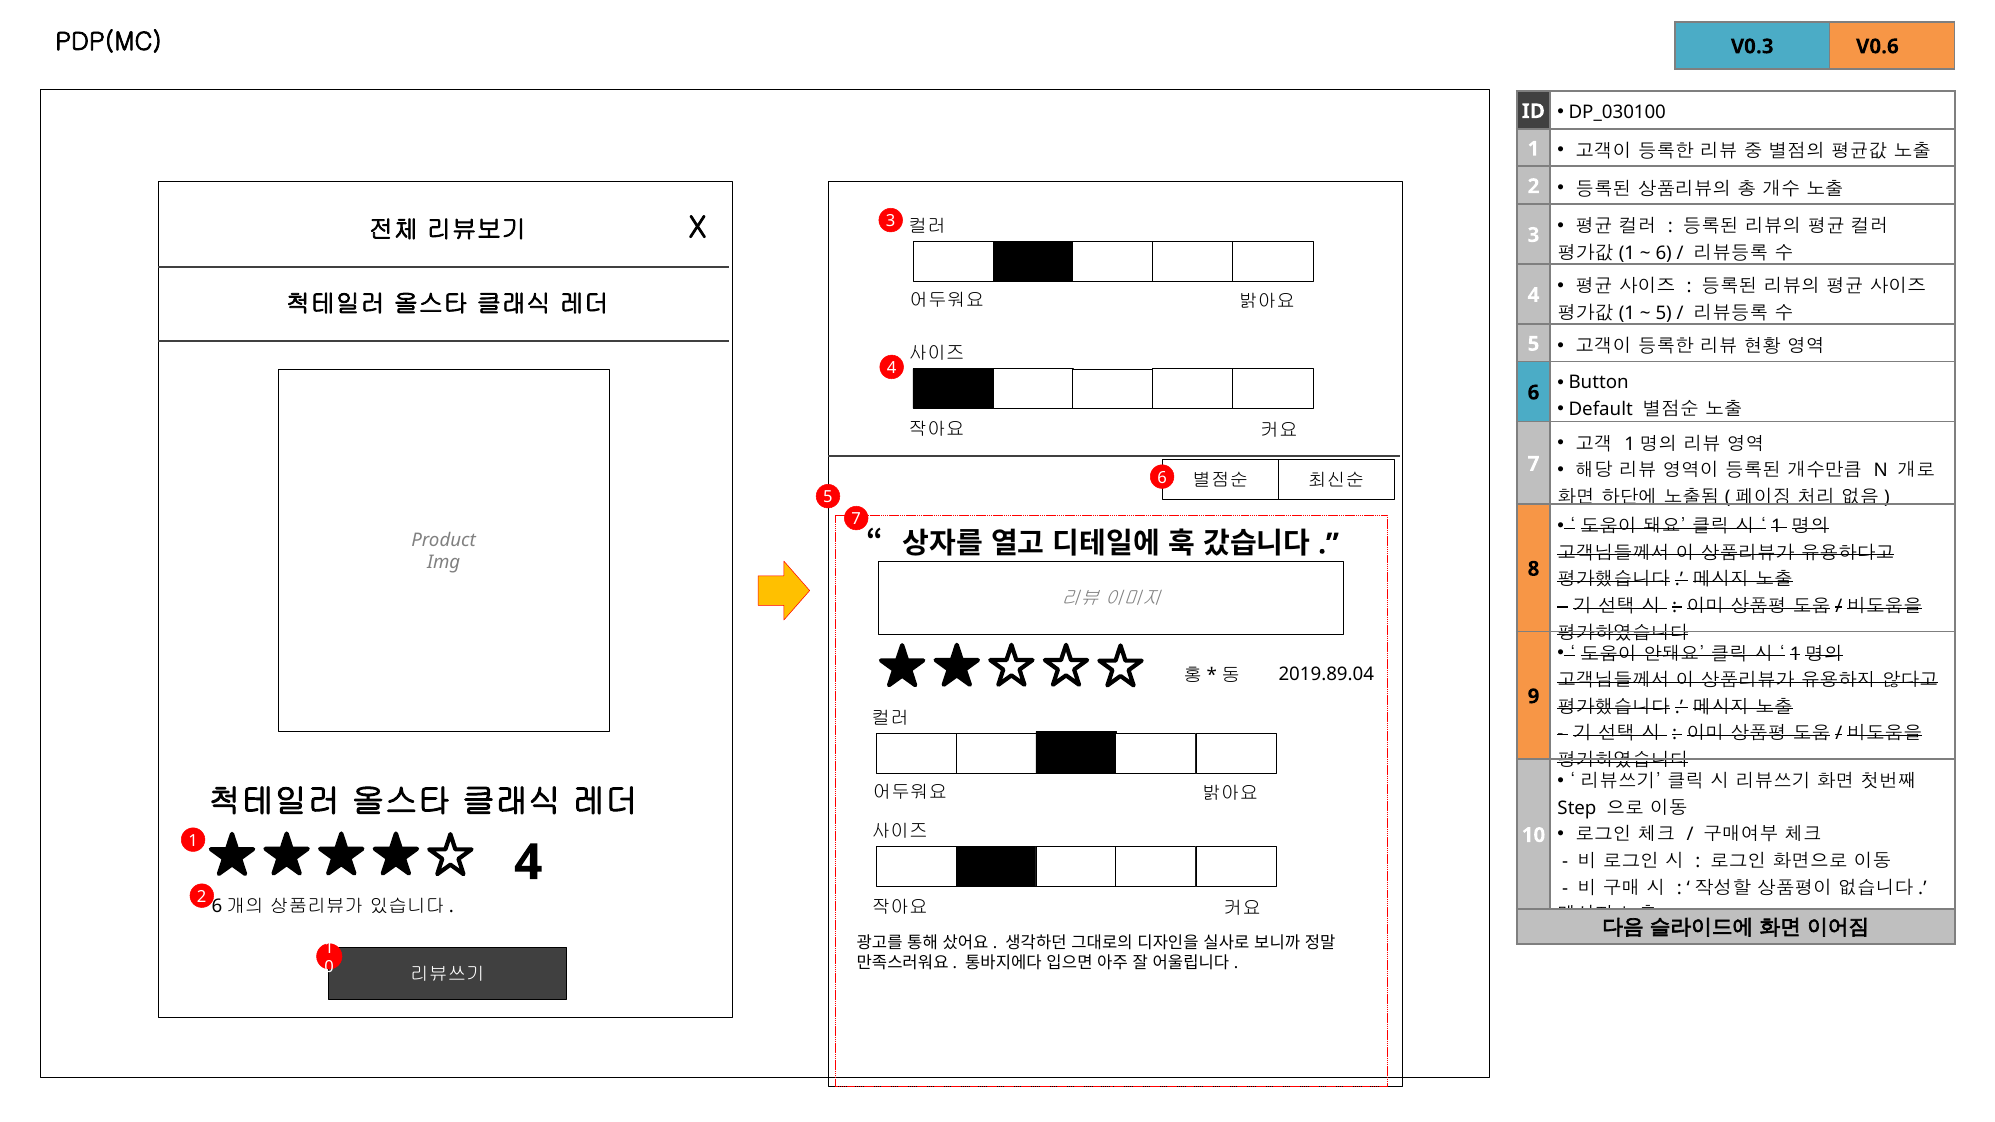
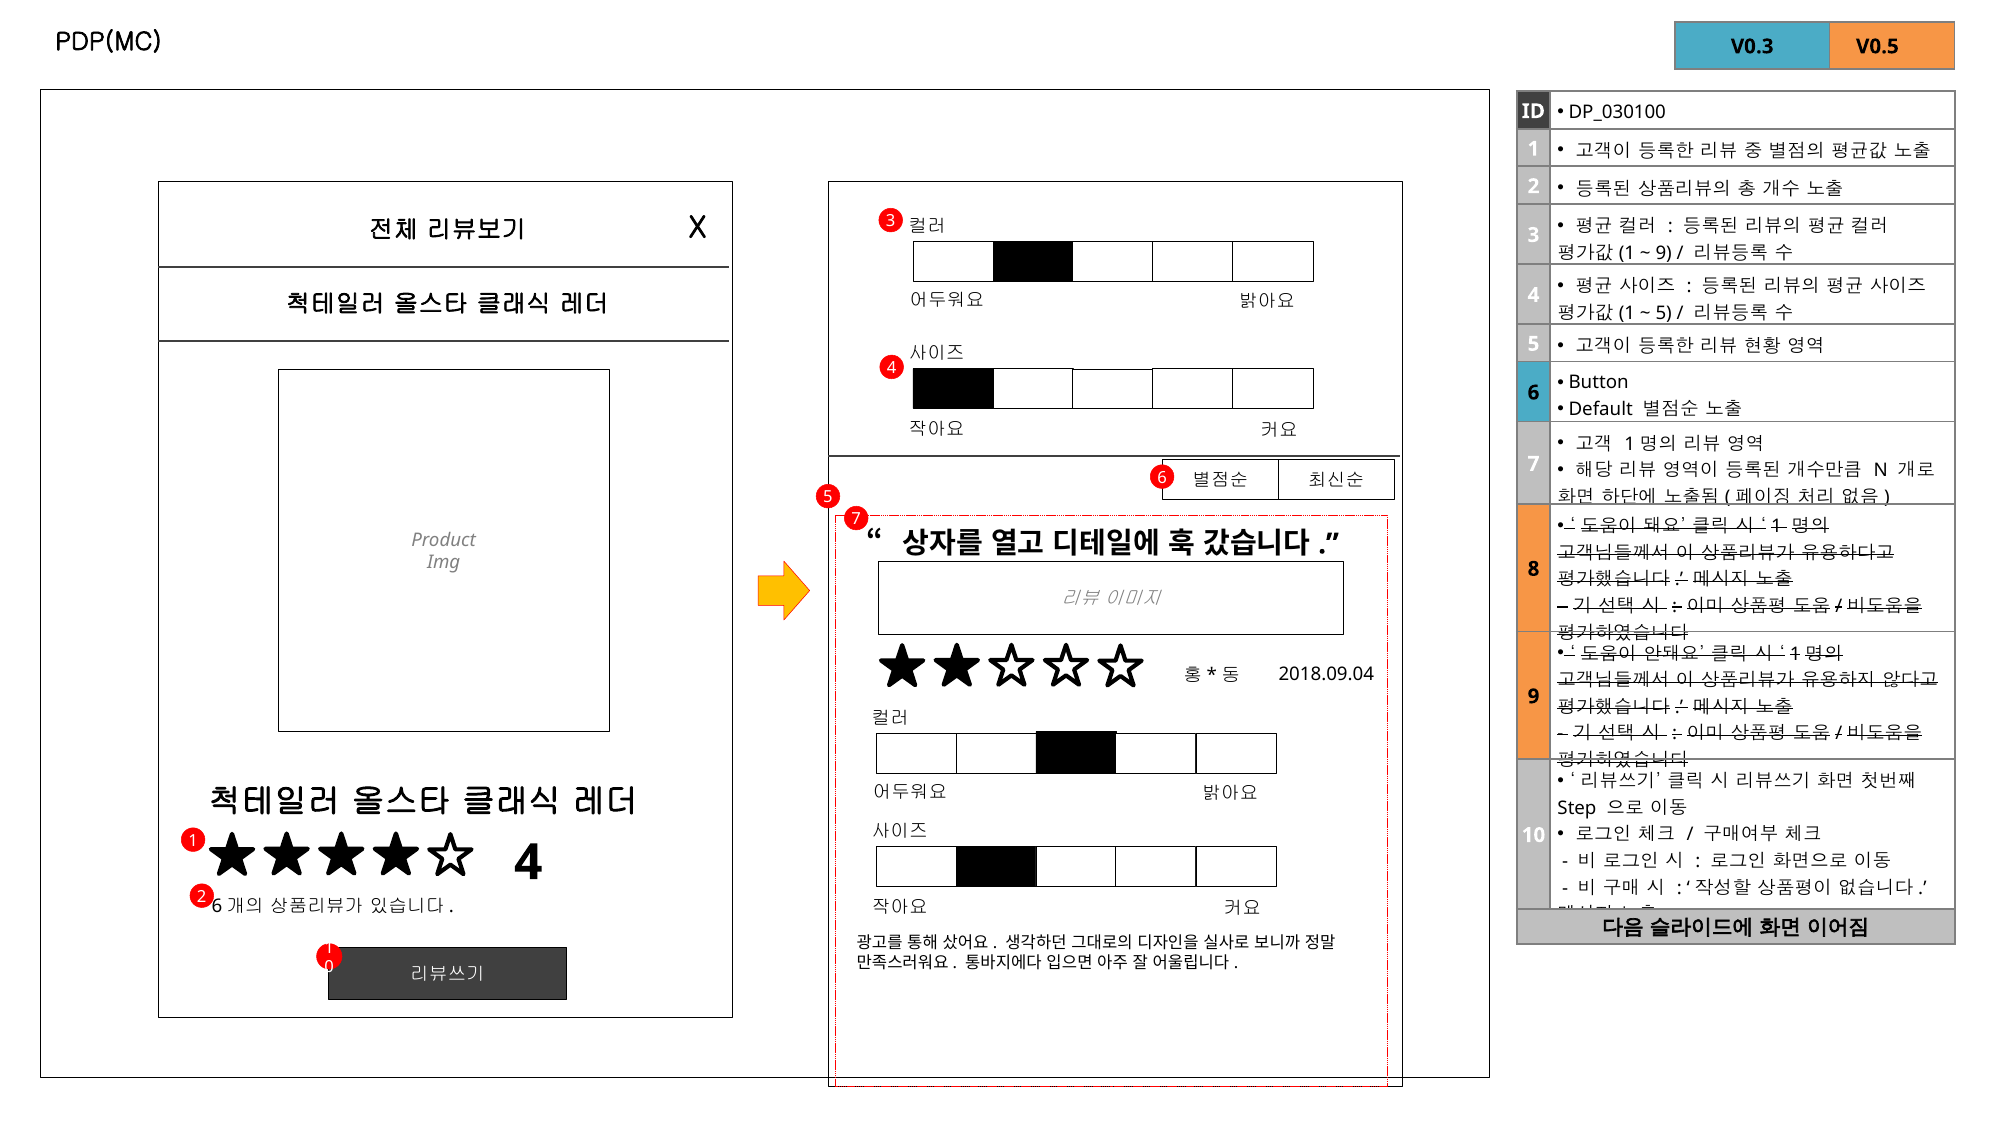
V0.6: V0.6 -> V0.5 (1877, 47)
6: 6 -> 9 (1664, 253)
2019.89.04: 2019.89.04 -> 2018.09.04 (1326, 674)
